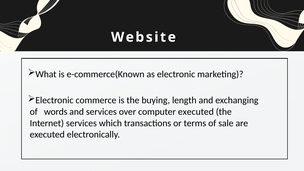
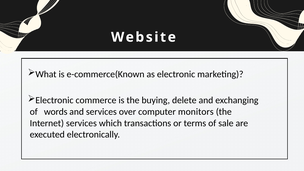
length: length -> delete (184, 100)
computer executed: executed -> monitors (196, 112)
